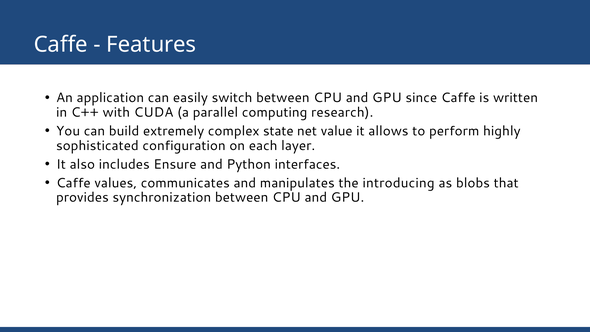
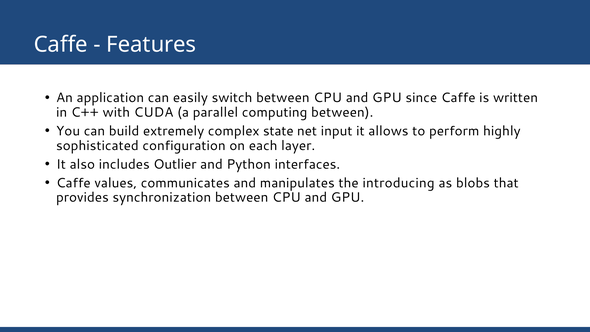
computing research: research -> between (342, 112)
value: value -> input (337, 131)
Ensure: Ensure -> Outlier (175, 164)
